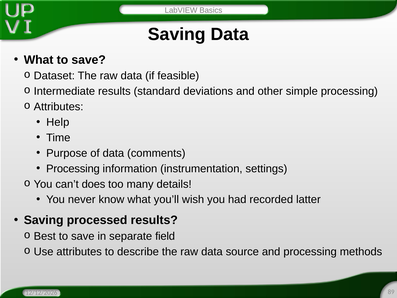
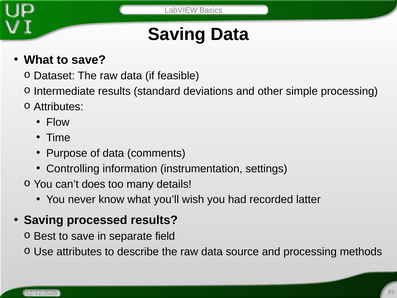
Help: Help -> Flow (58, 122)
Processing: Processing -> Controlling (73, 169)
